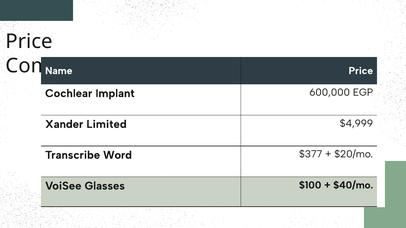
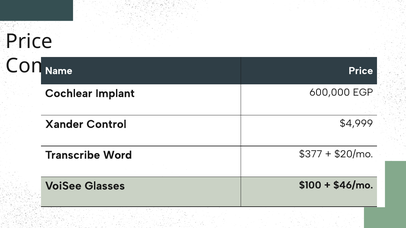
Limited: Limited -> Control (107, 124)
$40/mo: $40/mo -> $46/mo (353, 185)
